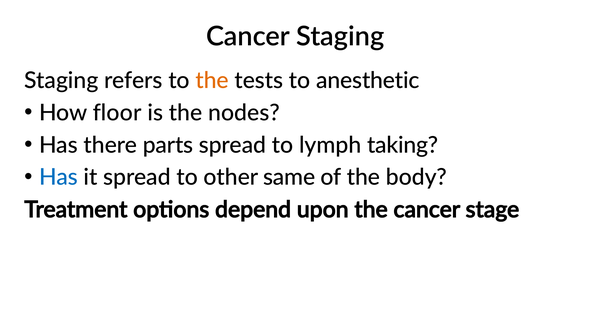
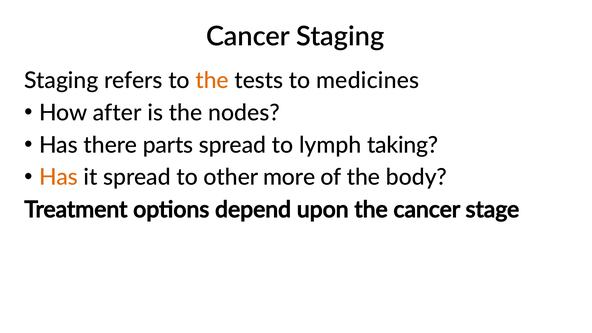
anesthetic: anesthetic -> medicines (368, 81)
floor: floor -> after (117, 113)
Has colour: blue -> orange (59, 177)
same: same -> more (289, 177)
